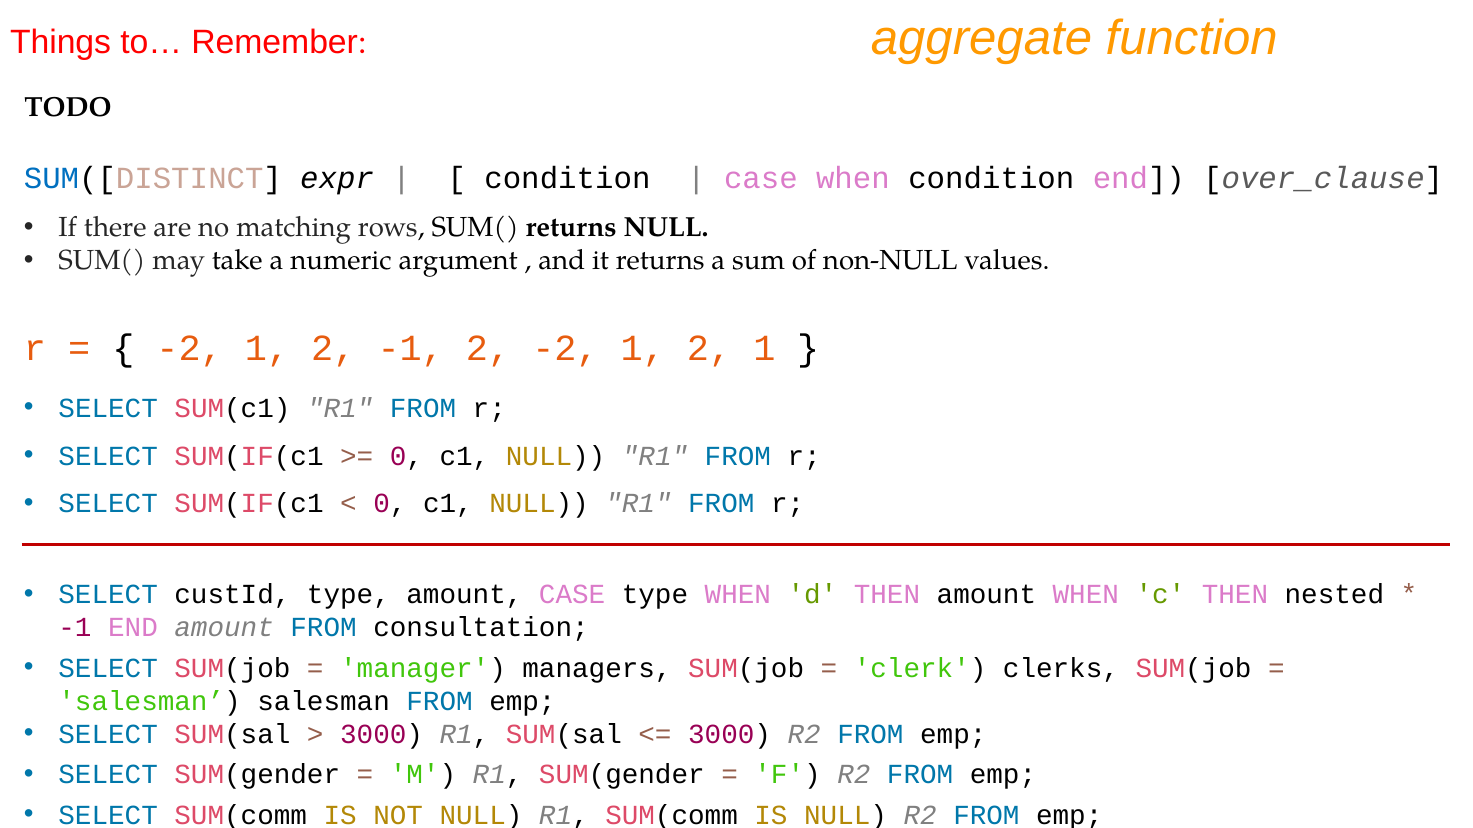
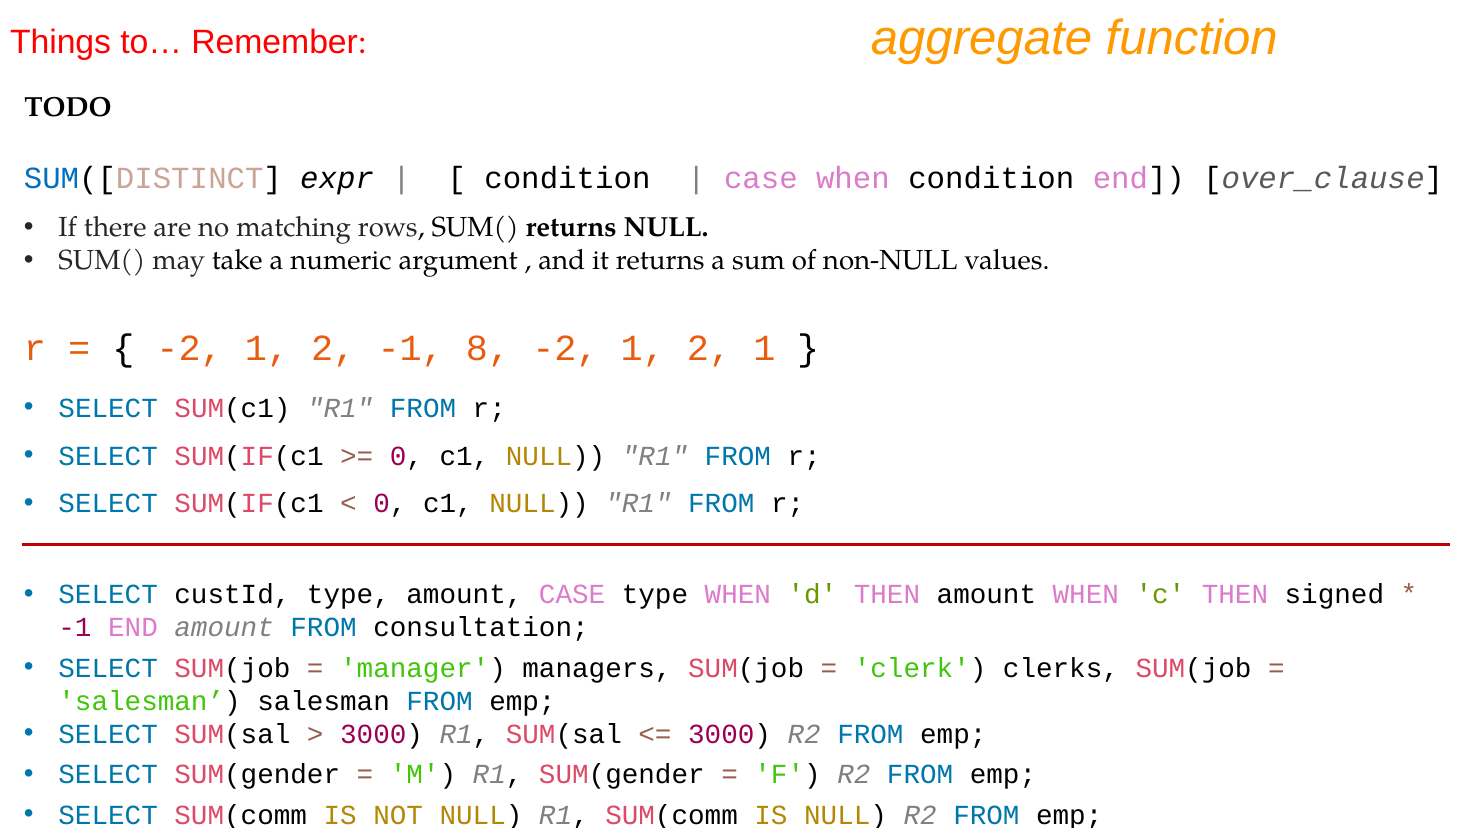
-1 2: 2 -> 8 (488, 348)
nested: nested -> signed (1334, 595)
